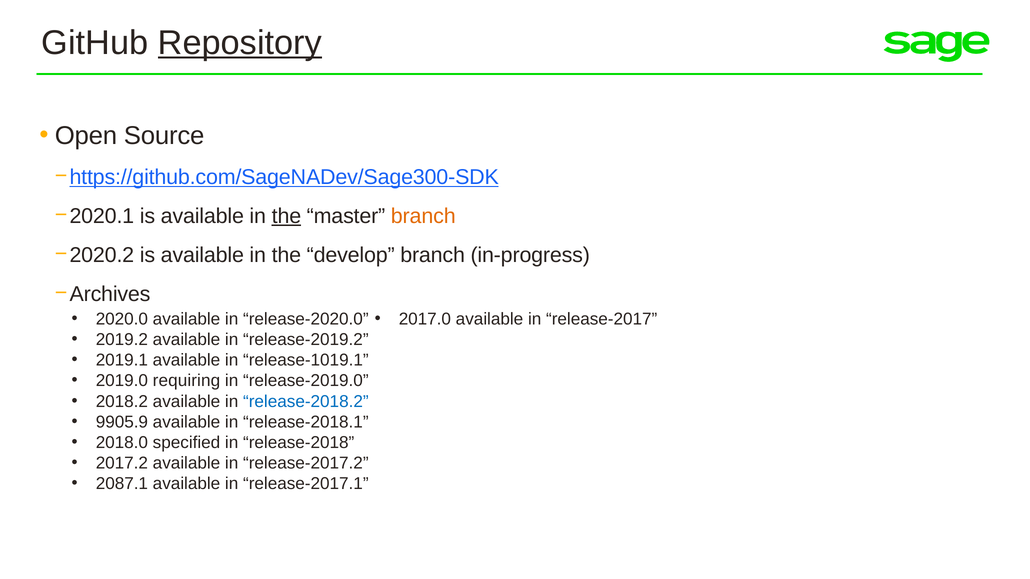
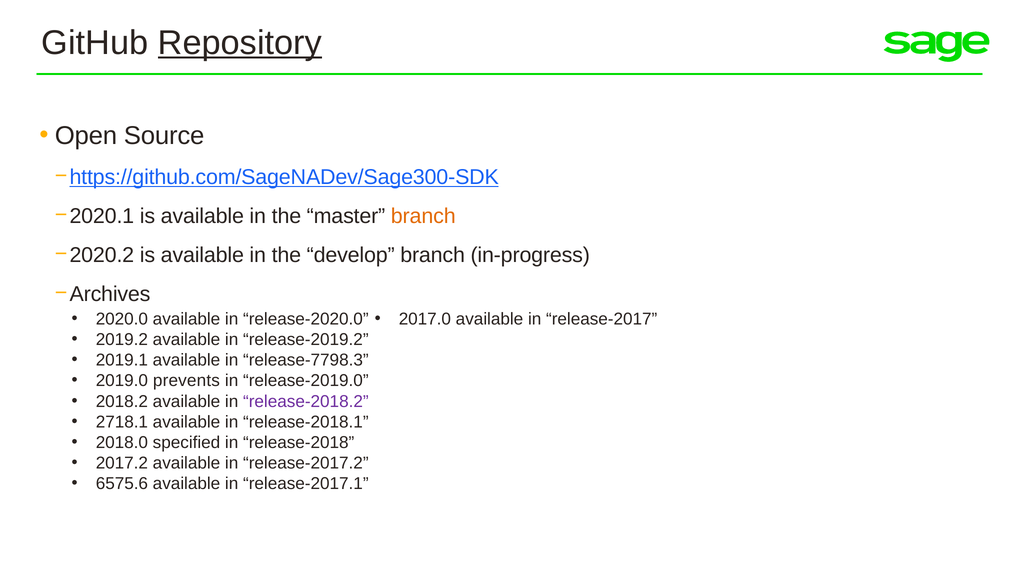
the underline: present -> none (286, 216)
release-1019.1: release-1019.1 -> release-7798.3 (306, 360)
requiring: requiring -> prevents (186, 381)
release-2018.2 colour: blue -> purple (306, 402)
9905.9: 9905.9 -> 2718.1 (122, 422)
2087.1: 2087.1 -> 6575.6 (122, 484)
